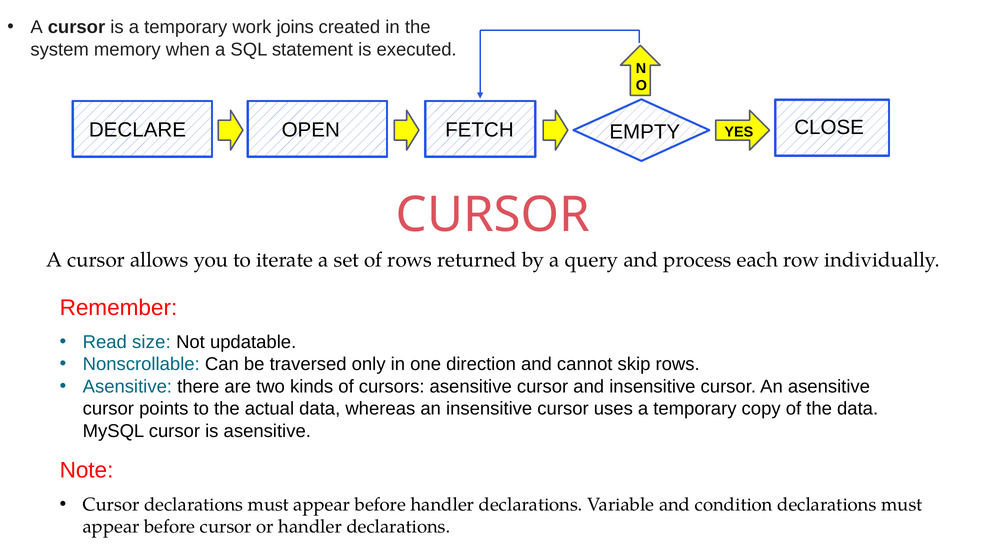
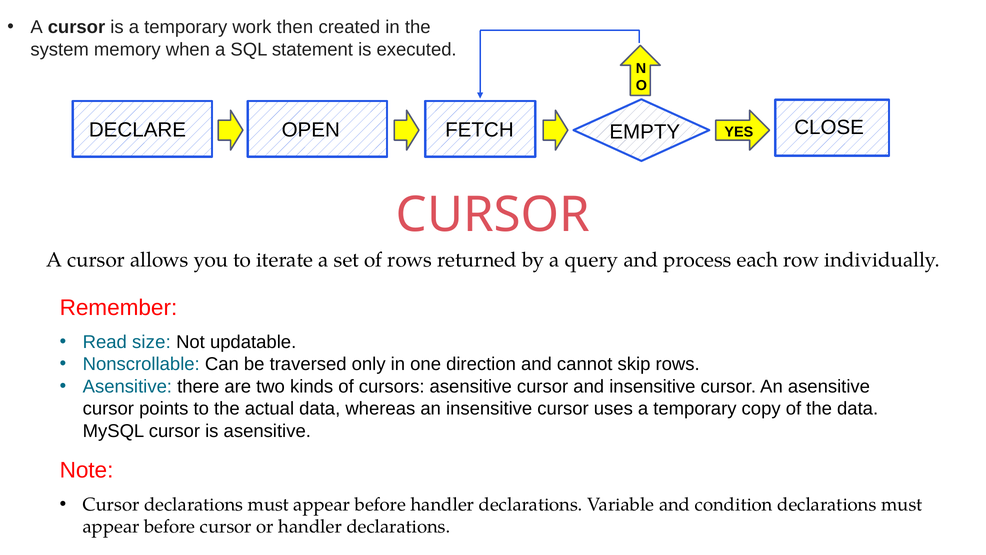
joins: joins -> then (295, 27)
